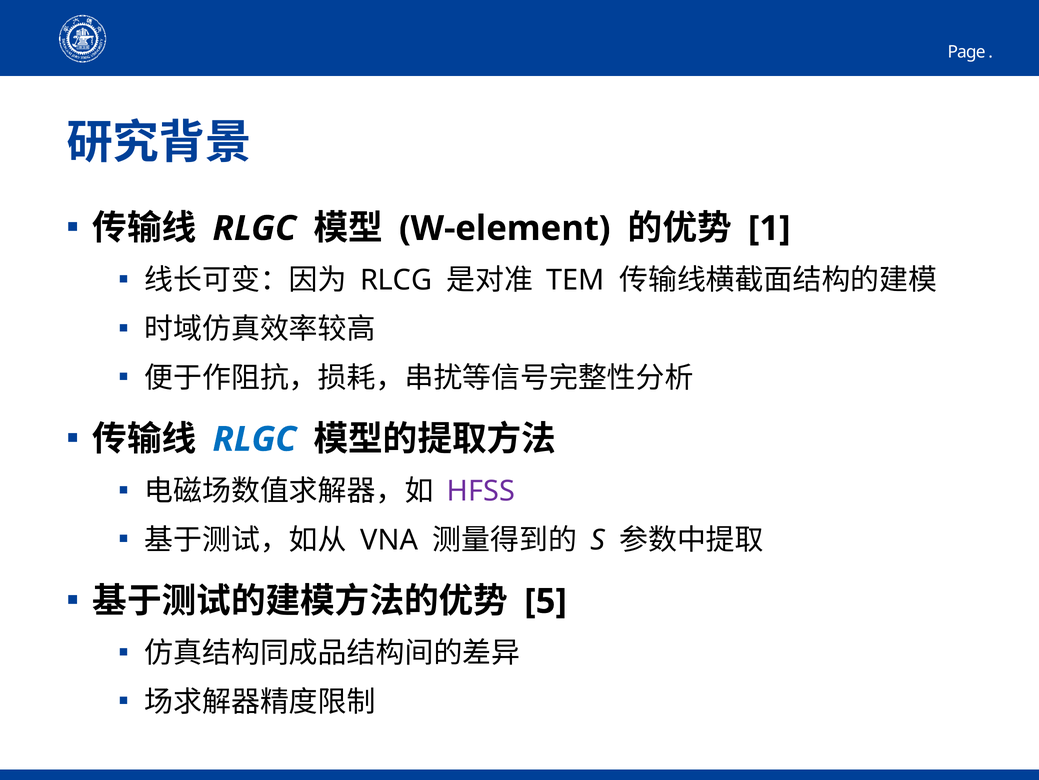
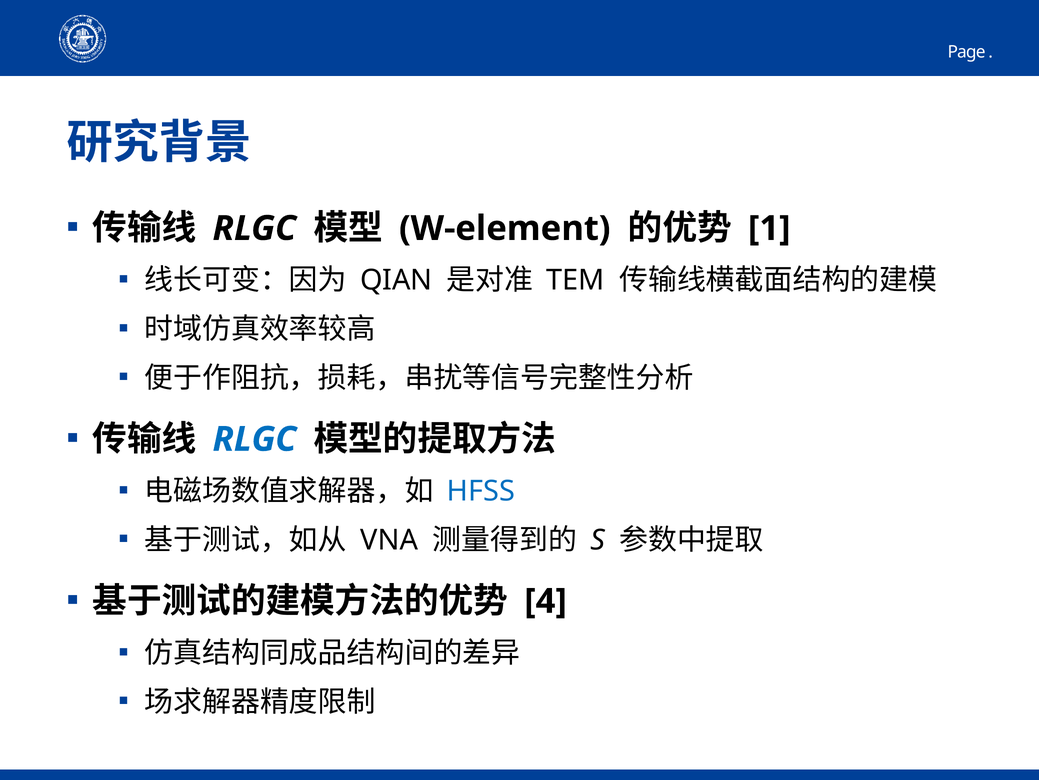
RLCG: RLCG -> QIAN (396, 280)
HFSS colour: purple -> blue (481, 491)
5: 5 -> 4 (546, 601)
